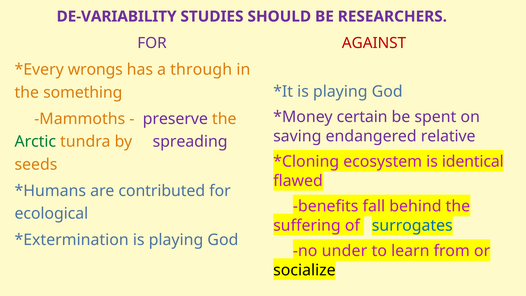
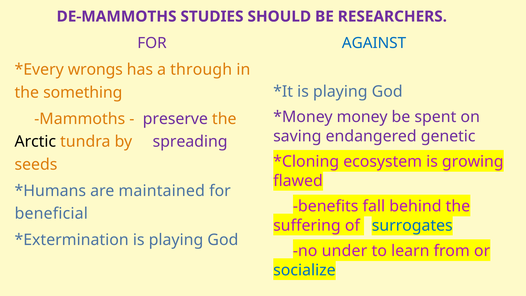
DE-VARIABILITY: DE-VARIABILITY -> DE-MAMMOTHS (117, 16)
AGAINST colour: red -> blue (374, 43)
certain: certain -> money (362, 117)
relative: relative -> genetic (448, 136)
Arctic colour: green -> black (35, 142)
identical: identical -> growing (473, 162)
contributed: contributed -> maintained (162, 191)
ecological: ecological -> beneficial (51, 214)
socialize colour: black -> blue (304, 270)
